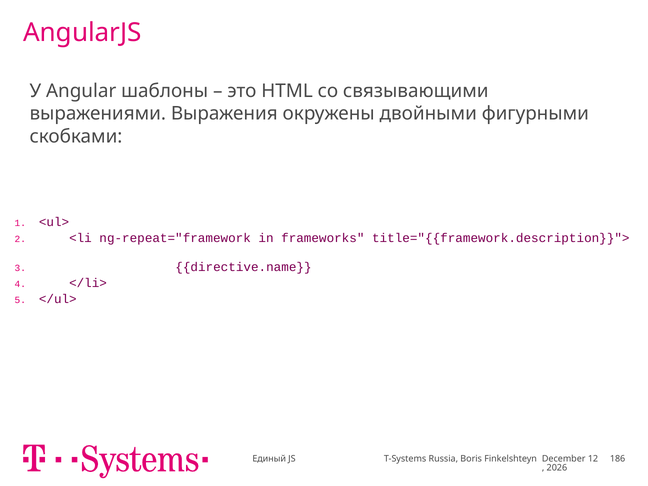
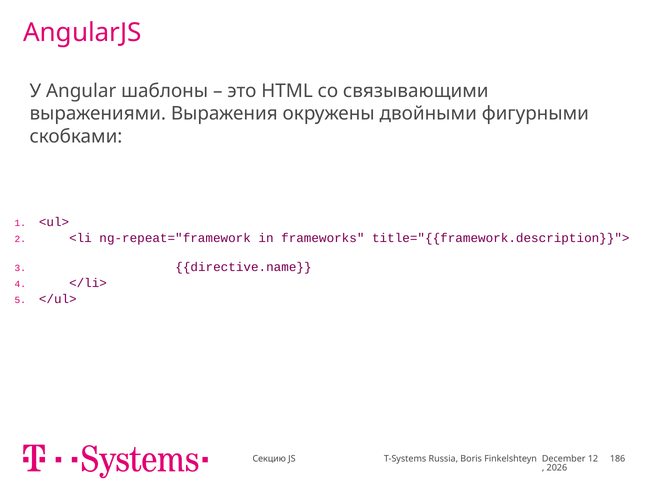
Единый: Единый -> Секцию (269, 459)
